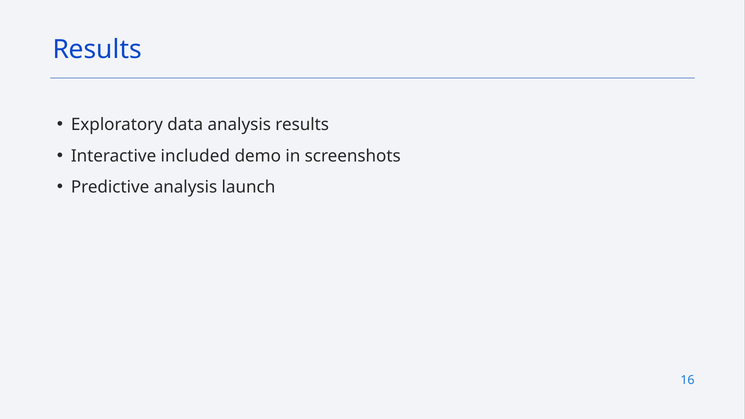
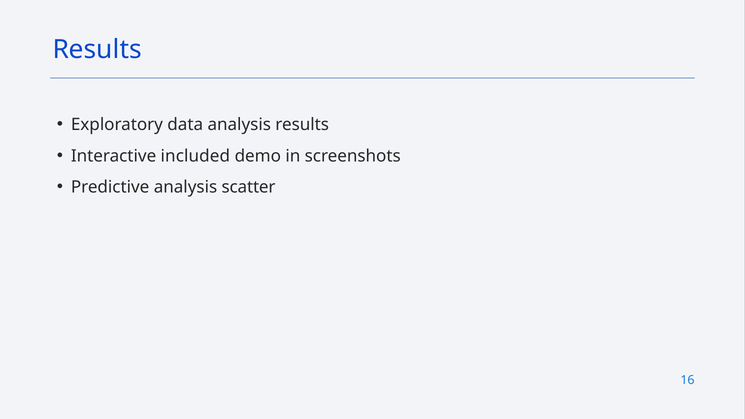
launch: launch -> scatter (249, 187)
